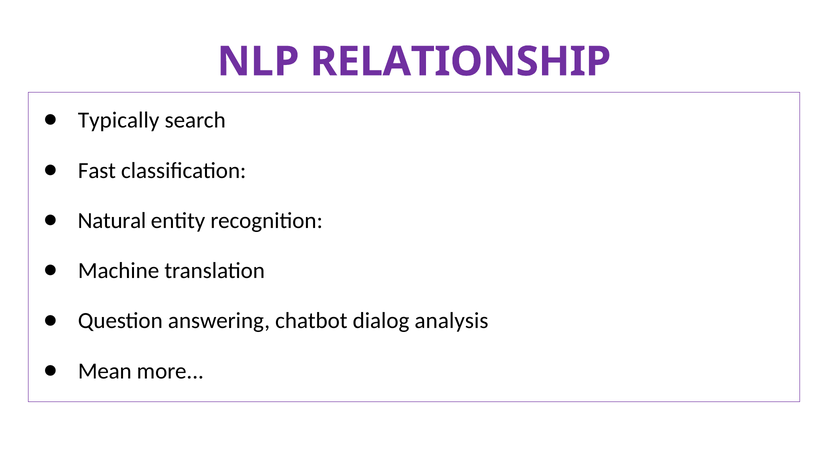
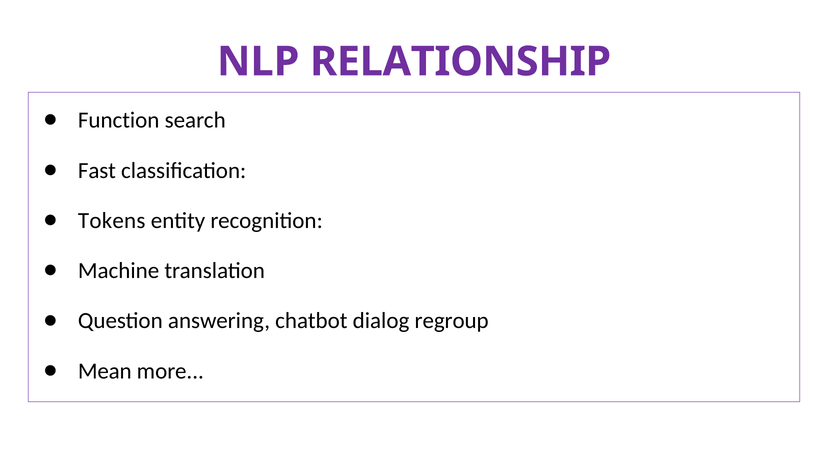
Typically: Typically -> Function (119, 120)
Natural: Natural -> Tokens (112, 220)
analysis: analysis -> regroup (452, 321)
